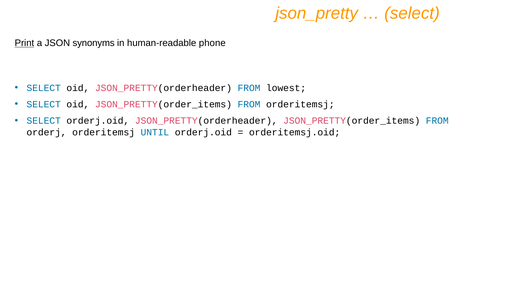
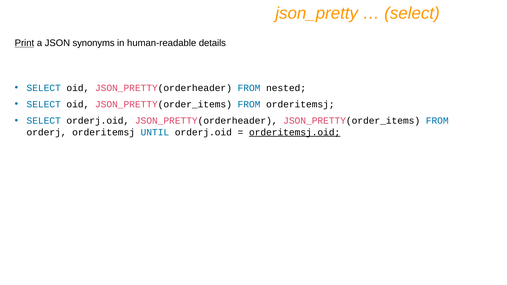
phone: phone -> details (212, 43)
lowest: lowest -> nested (286, 88)
orderitemsj.oid underline: none -> present (295, 132)
